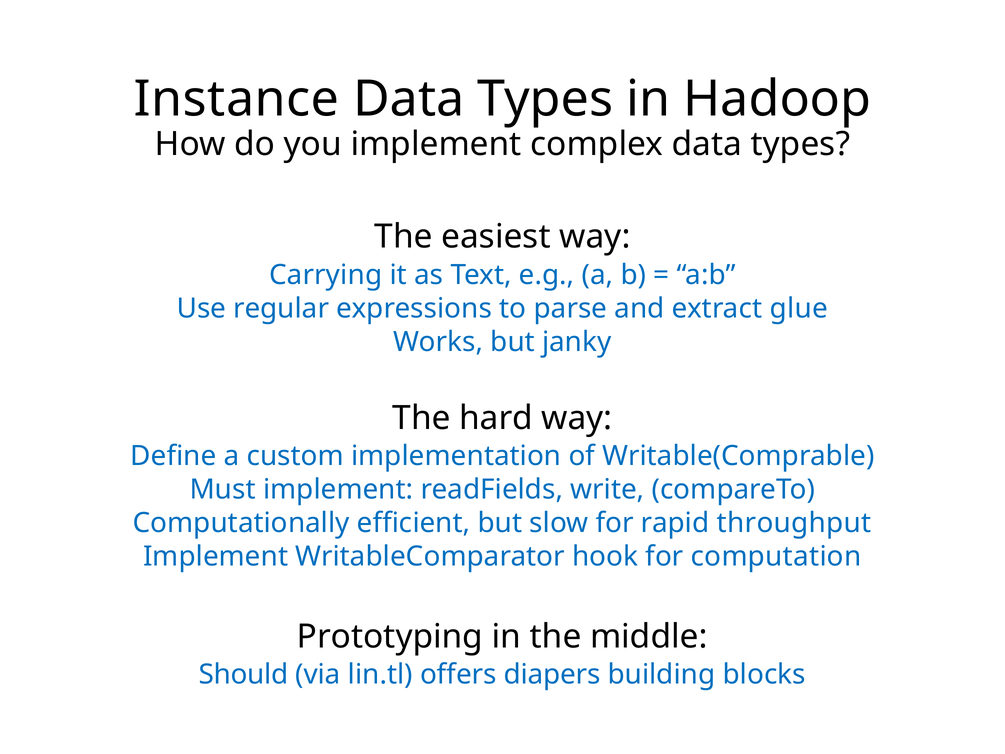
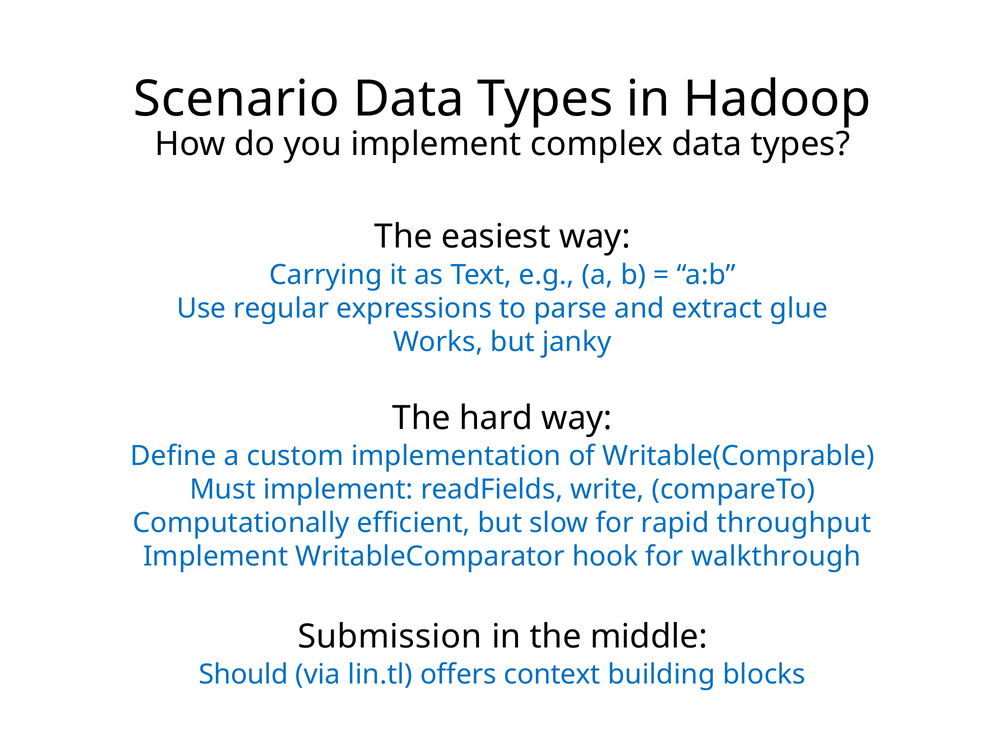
Instance: Instance -> Scenario (236, 99)
computation: computation -> walkthrough (776, 557)
Prototyping: Prototyping -> Submission (390, 636)
diapers: diapers -> context (552, 674)
